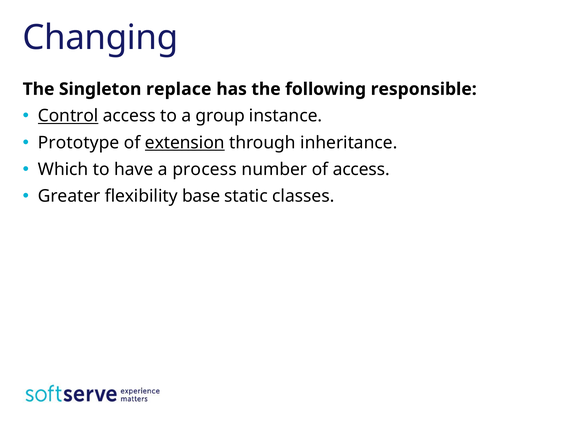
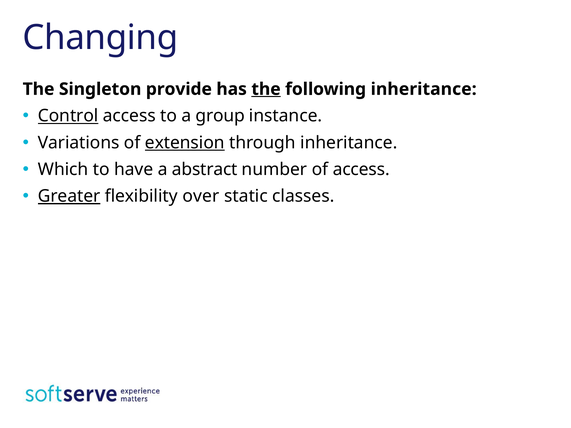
replace: replace -> provide (179, 89)
the underline: none -> present (266, 89)
following responsible: responsible -> inheritance (424, 89)
Prototype: Prototype -> Variations (79, 143)
process: process -> abstract (205, 169)
Greater underline: none -> present (69, 196)
base: base -> over (201, 196)
